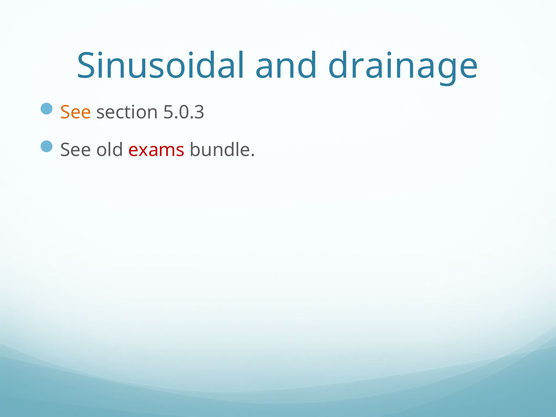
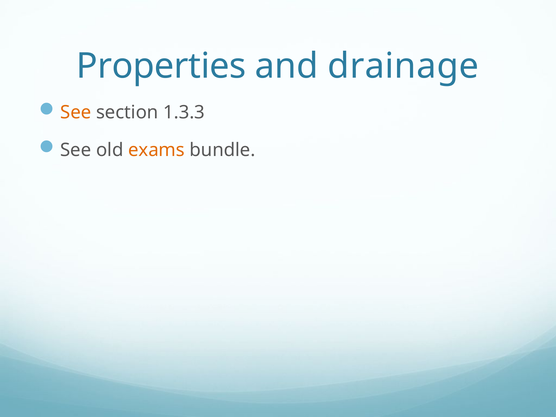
Sinusoidal: Sinusoidal -> Properties (161, 66)
5.0.3: 5.0.3 -> 1.3.3 (184, 113)
exams colour: red -> orange (157, 150)
